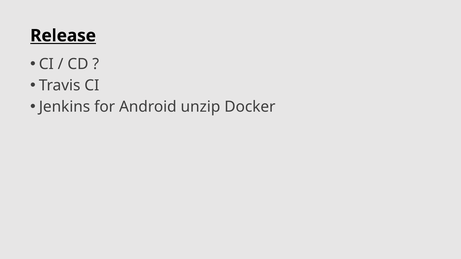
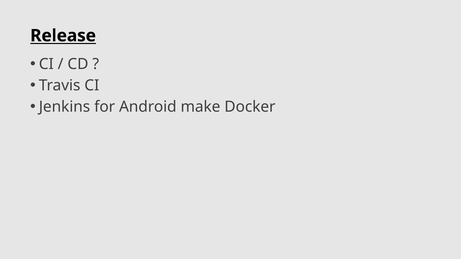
unzip: unzip -> make (201, 107)
